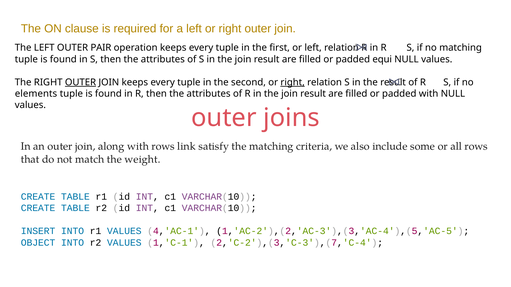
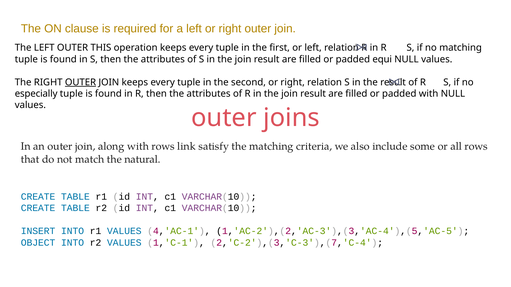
PAIR: PAIR -> THIS (101, 48)
right underline: present -> none (293, 82)
elements: elements -> especially (36, 94)
weight: weight -> natural (143, 159)
